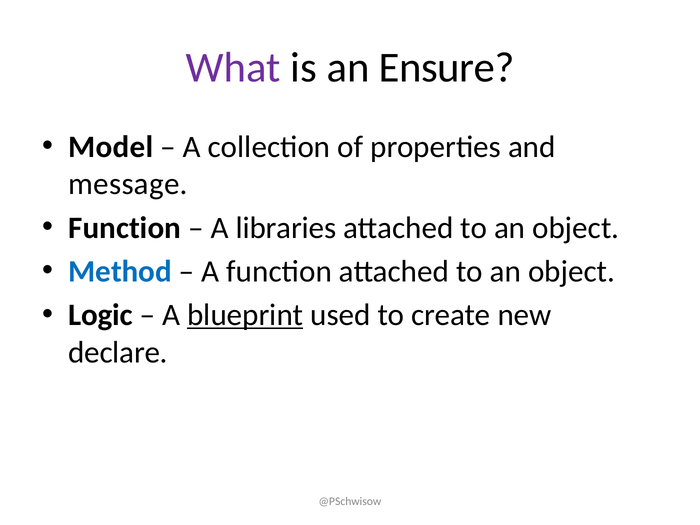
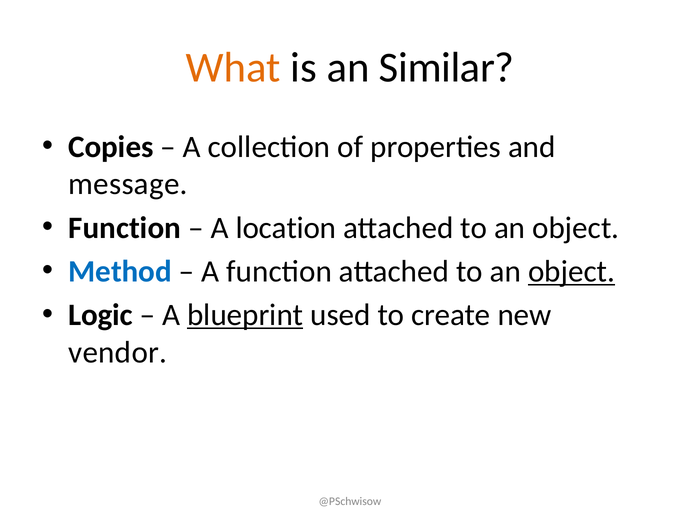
What colour: purple -> orange (233, 68)
Ensure: Ensure -> Similar (447, 68)
Model: Model -> Copies (111, 147)
libraries: libraries -> location (286, 228)
object underline: none -> present (572, 271)
declare: declare -> vendor (118, 352)
